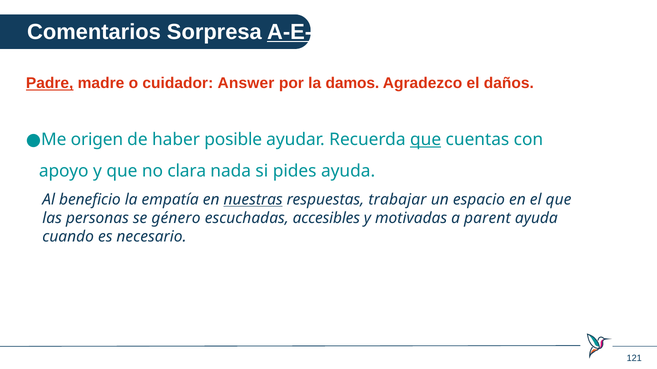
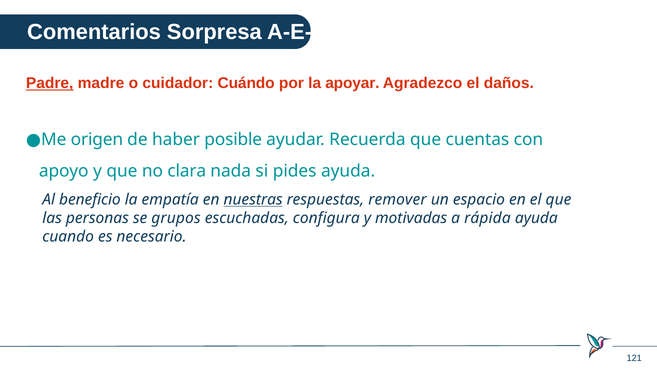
A-E-C-P underline: present -> none (308, 32)
Answer: Answer -> Cuándo (246, 83)
damos: damos -> apoyar (352, 83)
que underline: present -> none (426, 140)
trabajar: trabajar -> remover (397, 200)
género: género -> grupos (176, 219)
accesibles: accesibles -> configura (326, 219)
parent: parent -> rápida (487, 219)
